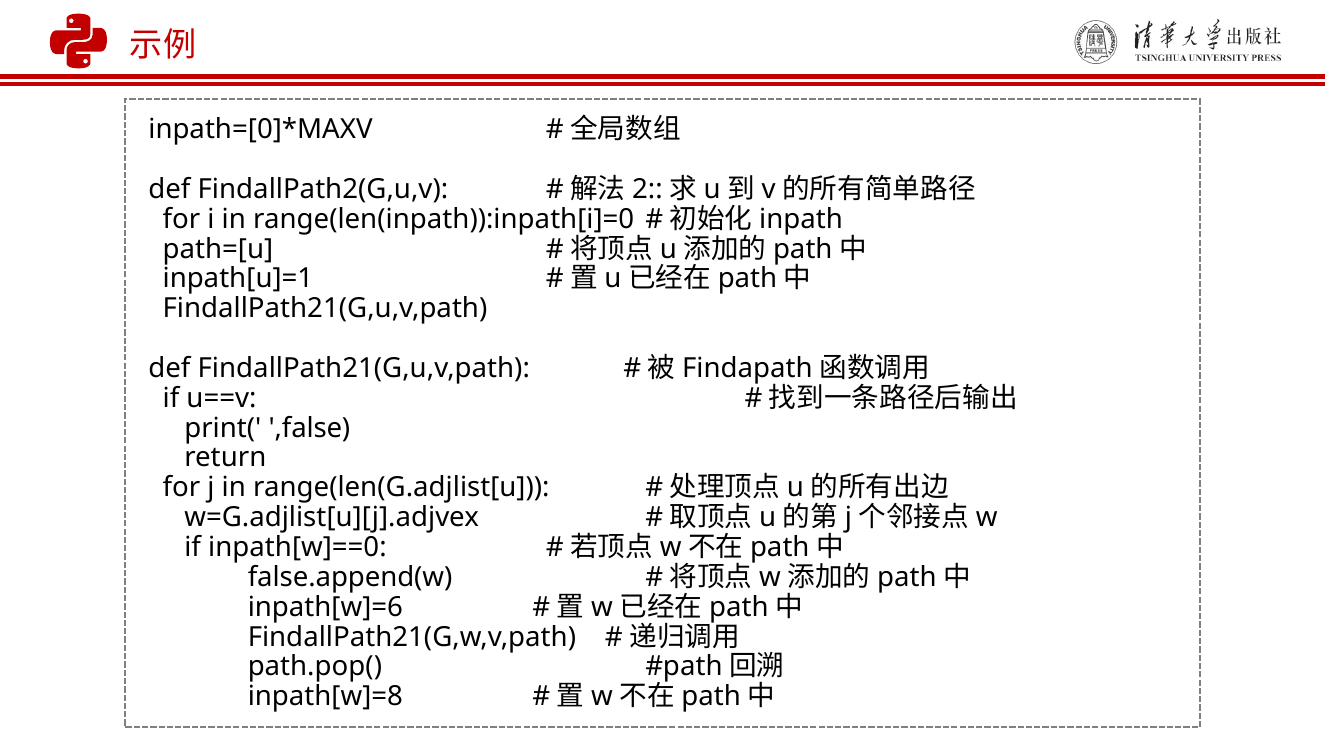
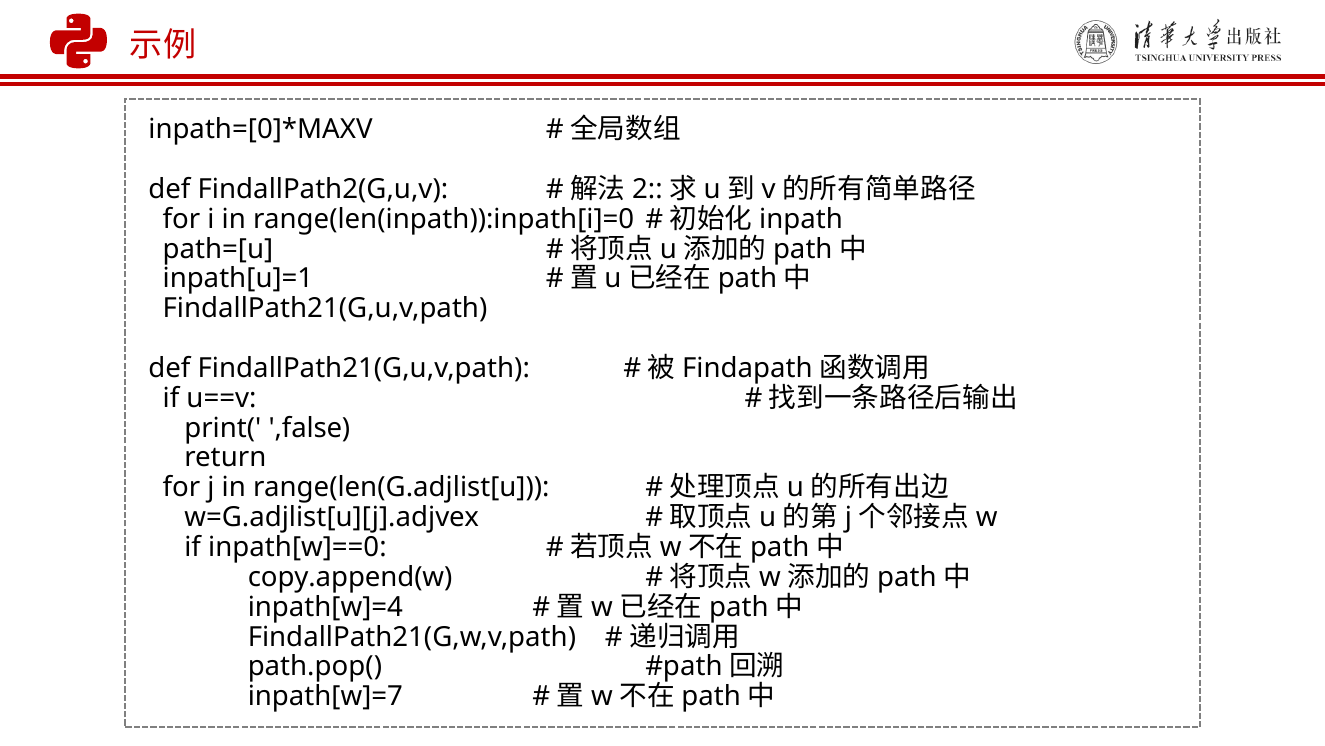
false.append(w: false.append(w -> copy.append(w (350, 577)
inpath[w]=6: inpath[w]=6 -> inpath[w]=4 (325, 606)
inpath[w]=8: inpath[w]=8 -> inpath[w]=7 (325, 696)
